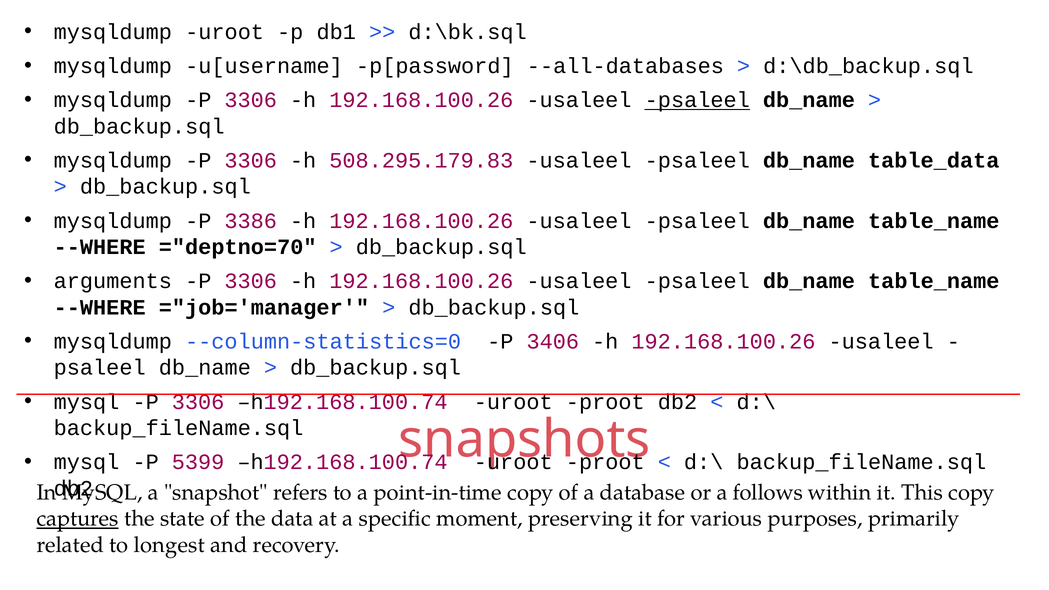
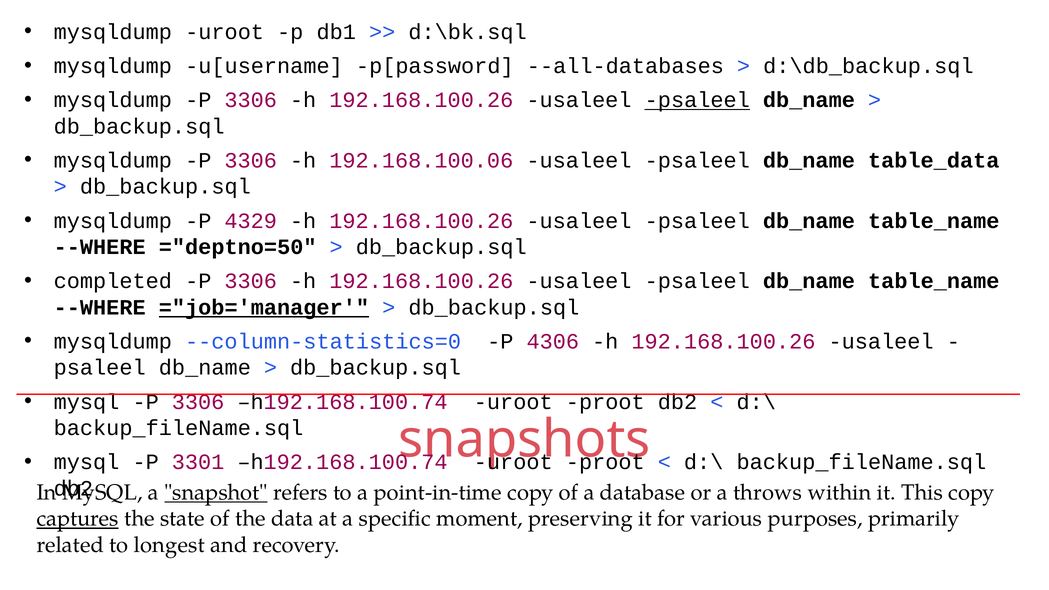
508.295.179.83: 508.295.179.83 -> 192.168.100.06 (421, 160)
3386: 3386 -> 4329 (251, 221)
="deptno=70: ="deptno=70 -> ="deptno=50 (238, 247)
arguments: arguments -> completed (113, 281)
="job='manager underline: none -> present (264, 307)
3406: 3406 -> 4306 (553, 341)
5399: 5399 -> 3301 (198, 462)
snapshot underline: none -> present (216, 493)
follows: follows -> throws (768, 493)
